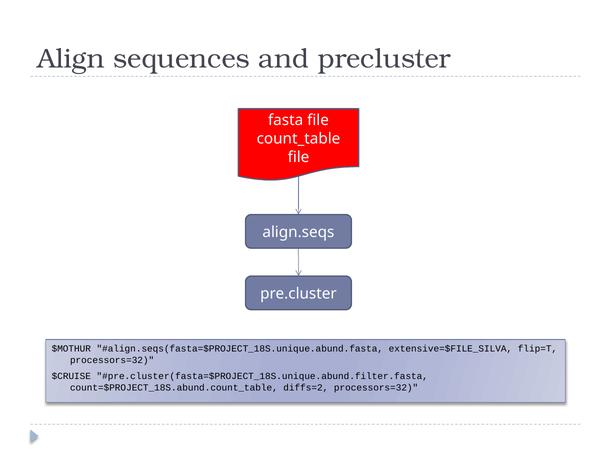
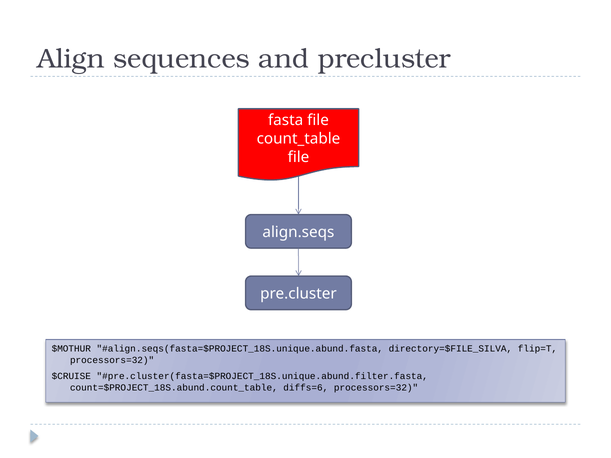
extensive=$FILE_SILVA: extensive=$FILE_SILVA -> directory=$FILE_SILVA (450, 349)
diffs=2: diffs=2 -> diffs=6 (306, 388)
